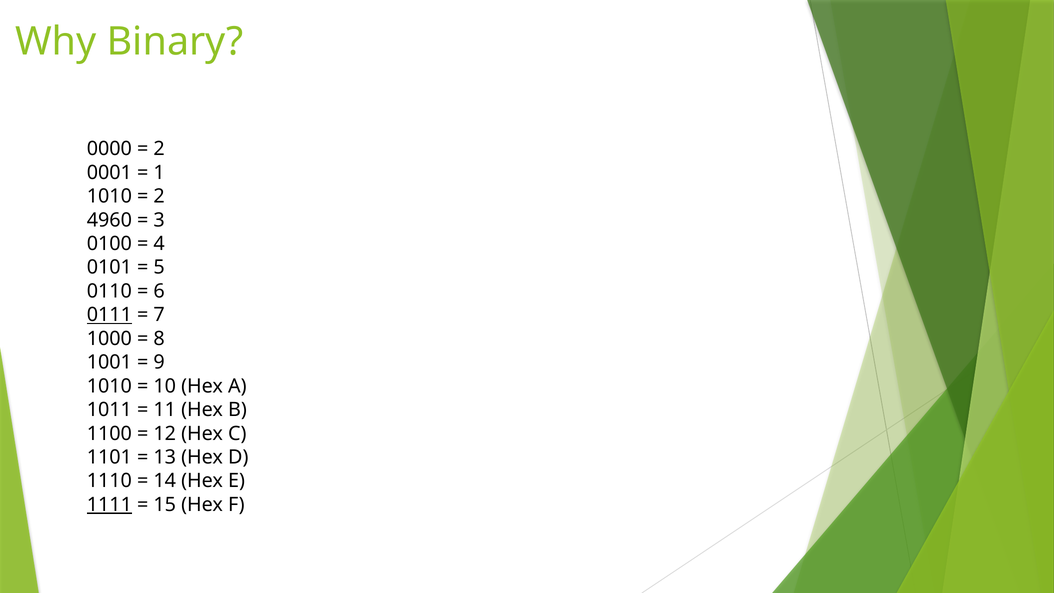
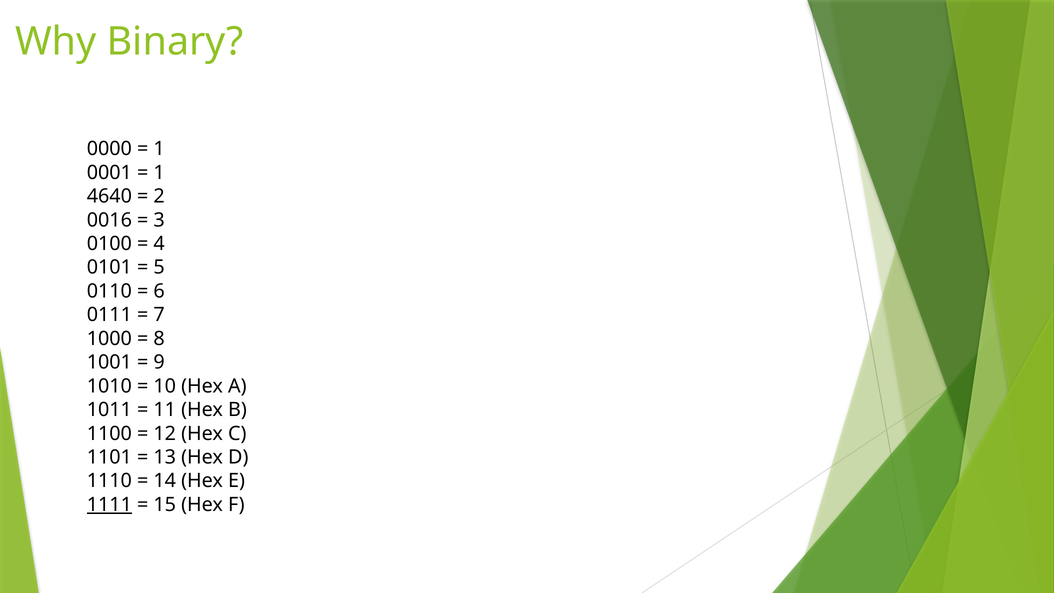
2: 2 -> 1 (159, 149)
1010: 1010 -> 4640 (109, 196)
4960: 4960 -> 0016 (109, 220)
0111 underline: present -> none (109, 315)
